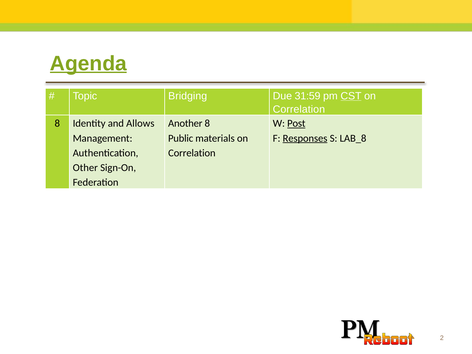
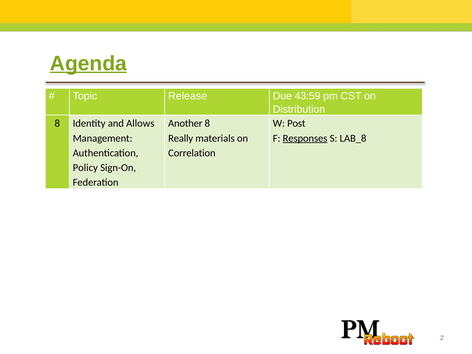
Bridging: Bridging -> Release (188, 96)
31:59: 31:59 -> 43:59 (308, 96)
CST underline: present -> none (351, 96)
Correlation: Correlation -> Distribution (299, 109)
Post underline: present -> none (296, 124)
Public: Public -> Really (181, 138)
Other: Other -> Policy (85, 168)
